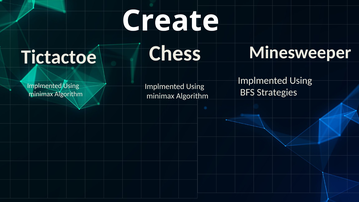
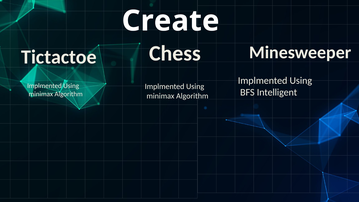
Strategies: Strategies -> Intelligent (277, 92)
